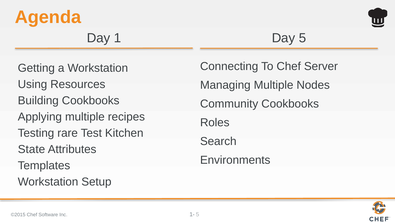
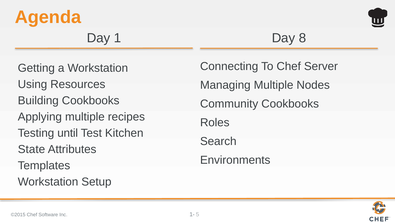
Day 5: 5 -> 8 (302, 38)
rare: rare -> until (68, 133)
